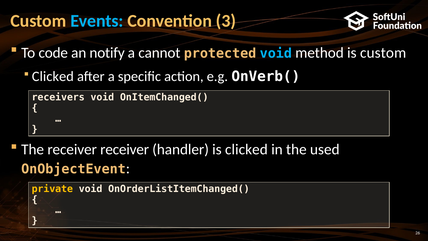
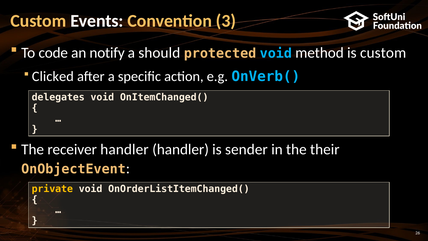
Events colour: light blue -> white (97, 21)
cannot: cannot -> should (159, 53)
OnVerb( colour: white -> light blue (266, 77)
receivers: receivers -> delegates (58, 97)
receiver receiver: receiver -> handler (124, 149)
is clicked: clicked -> sender (246, 149)
used: used -> their (325, 149)
